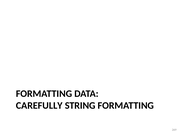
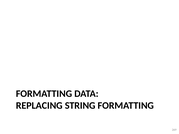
CAREFULLY: CAREFULLY -> REPLACING (39, 106)
